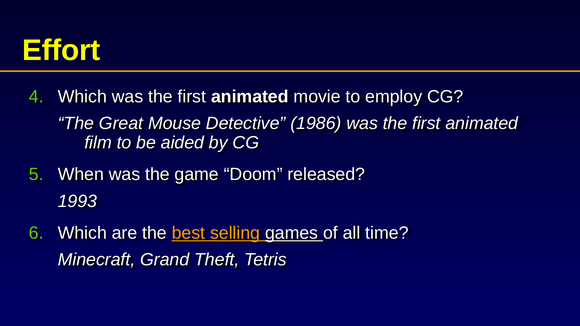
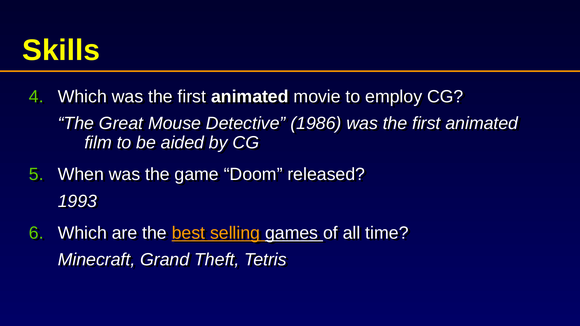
Effort: Effort -> Skills (61, 50)
